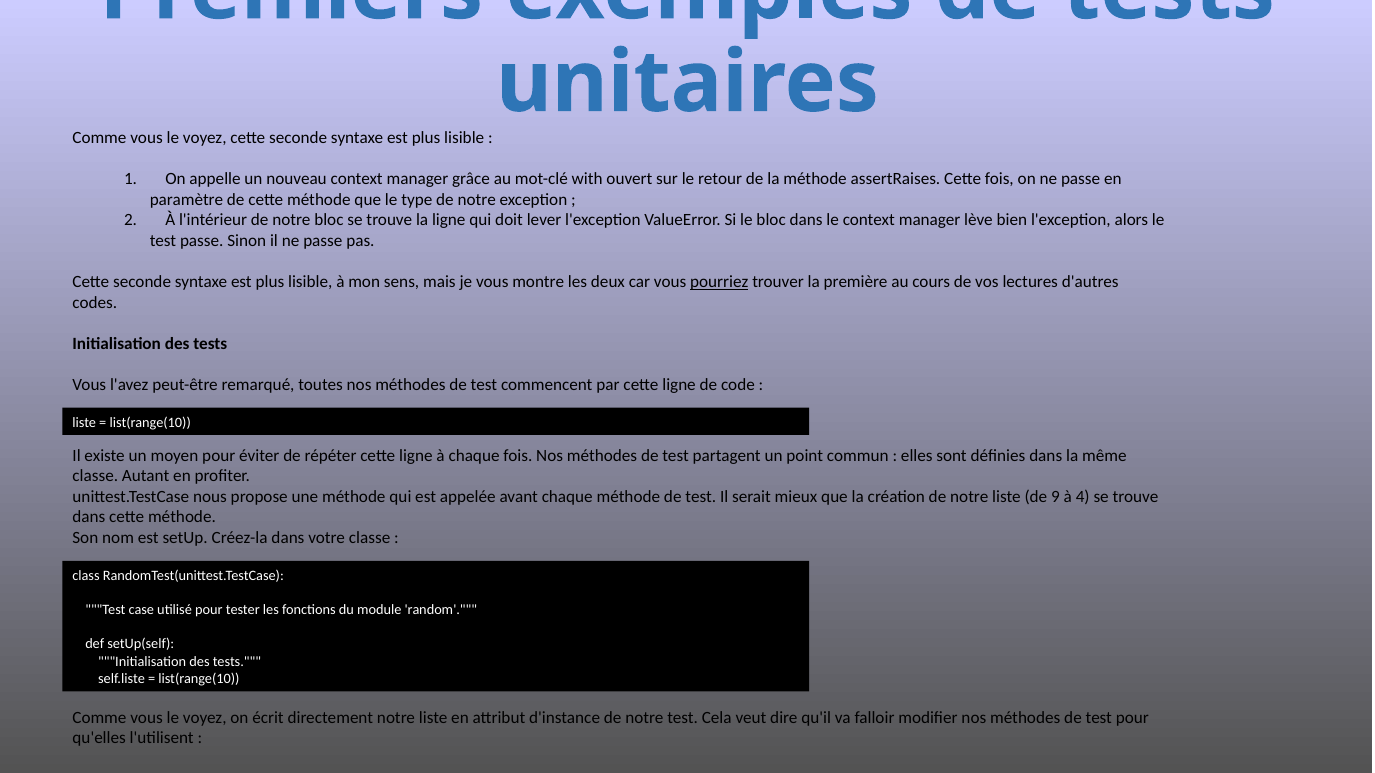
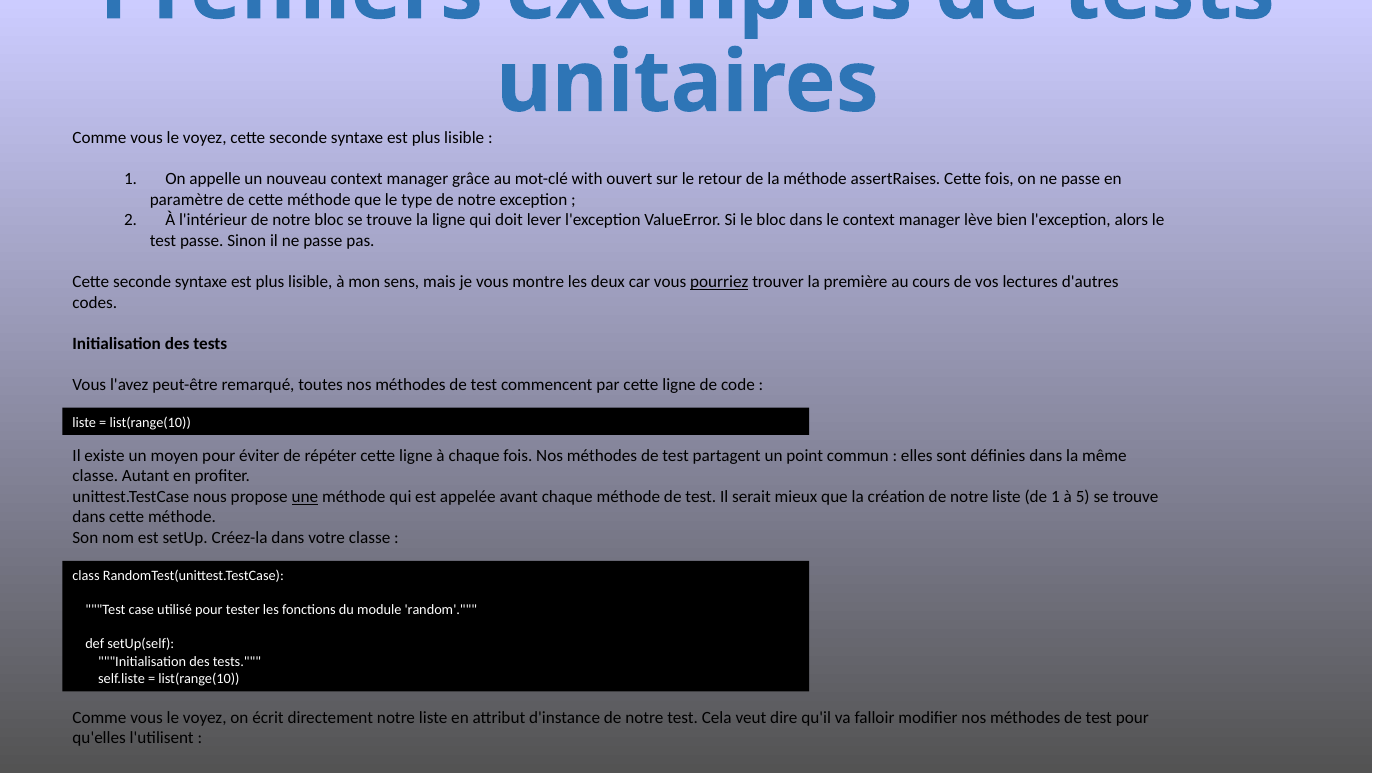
une underline: none -> present (305, 497)
de 9: 9 -> 1 (1055, 497)
4: 4 -> 5 (1083, 497)
